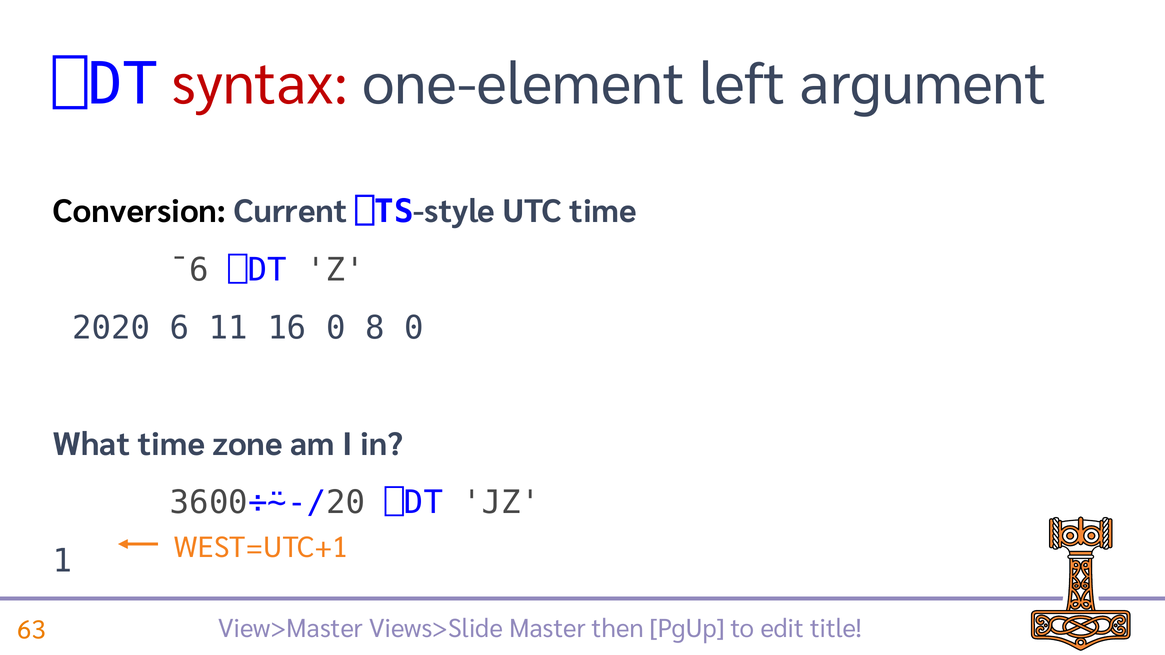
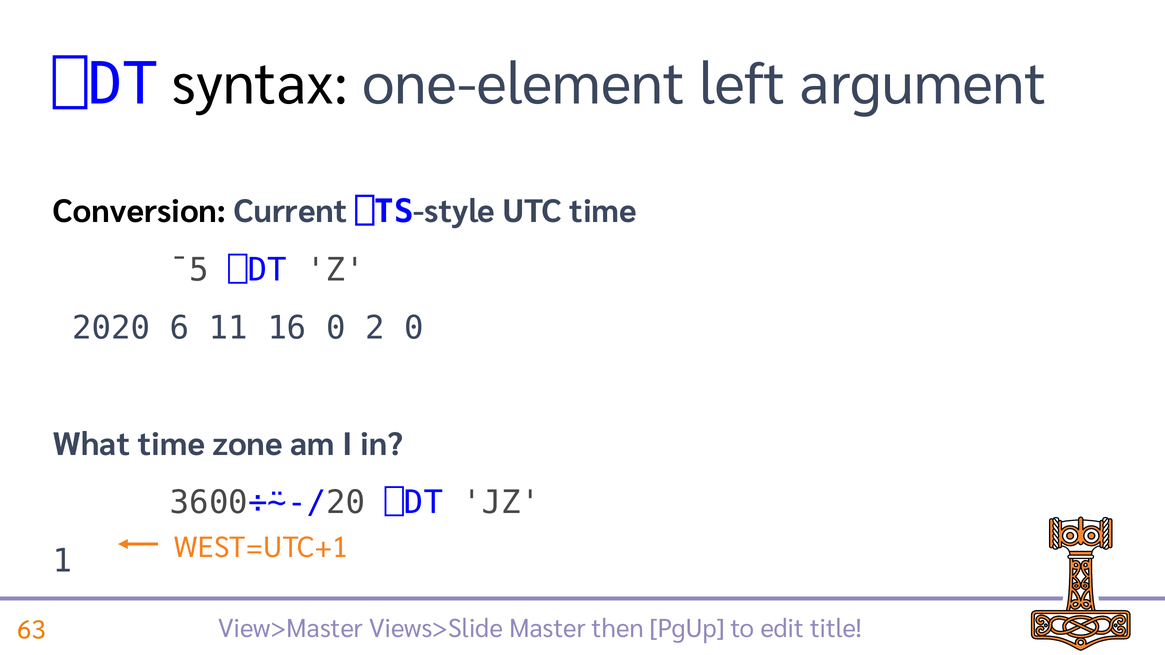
syntax colour: red -> black (260, 85)
¯6: ¯6 -> ¯5 (189, 270)
8: 8 -> 2 (375, 328)
